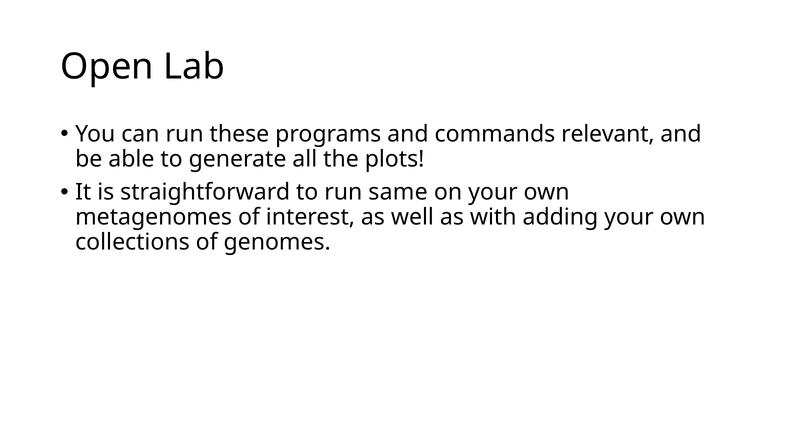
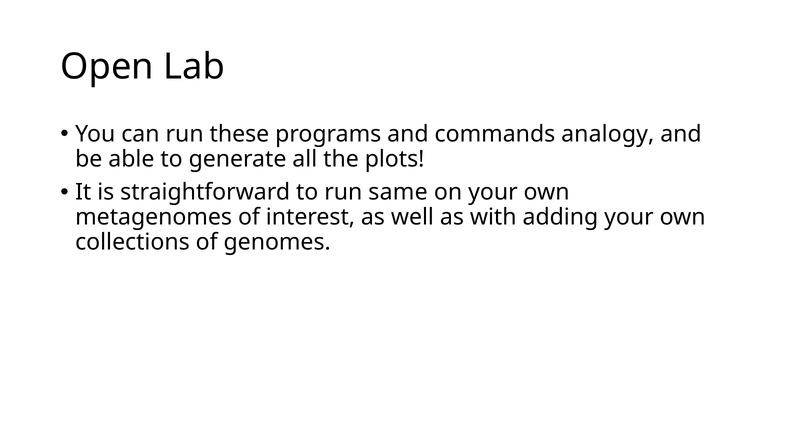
relevant: relevant -> analogy (608, 134)
